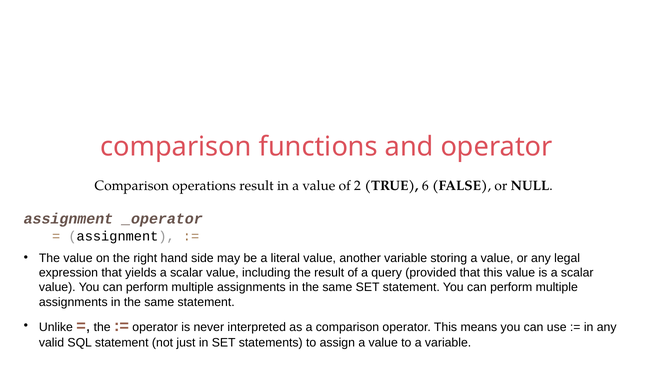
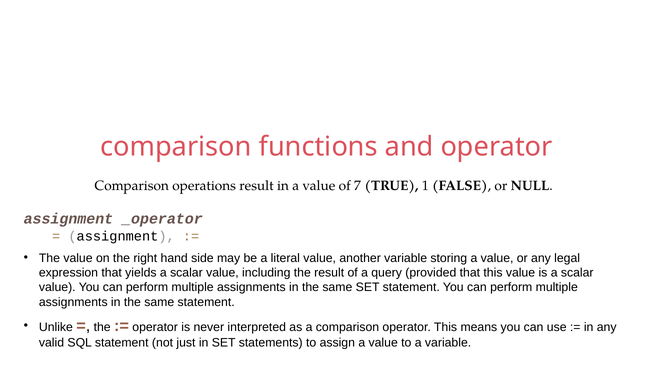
2: 2 -> 7 (358, 186)
6: 6 -> 1 (425, 186)
